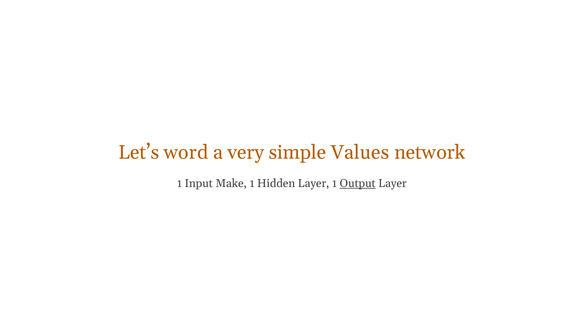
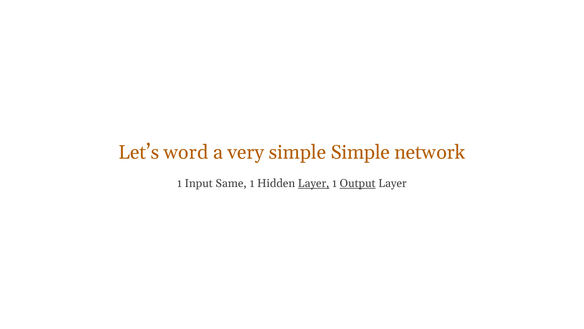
simple Values: Values -> Simple (360, 152)
Make: Make -> Same (231, 183)
Layer underline: none -> present (314, 183)
